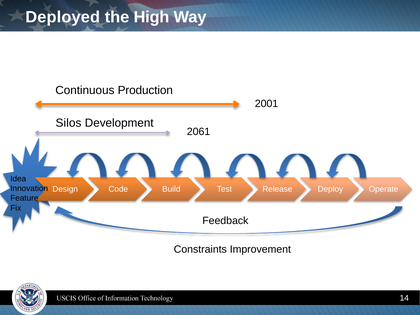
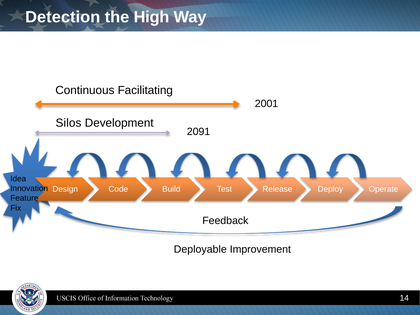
Deployed: Deployed -> Detection (63, 17)
Production: Production -> Facilitating (145, 90)
2061: 2061 -> 2091 (199, 132)
Constraints: Constraints -> Deployable (200, 249)
